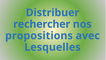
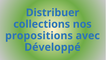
rechercher: rechercher -> collections (42, 24)
Lesquelles: Lesquelles -> Développé (52, 47)
